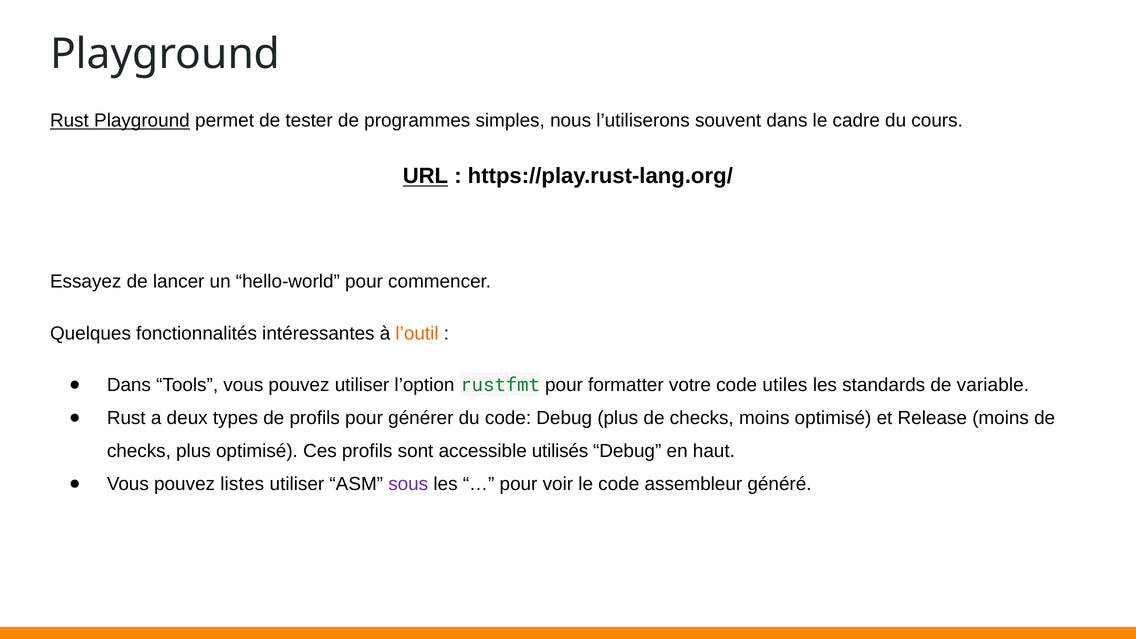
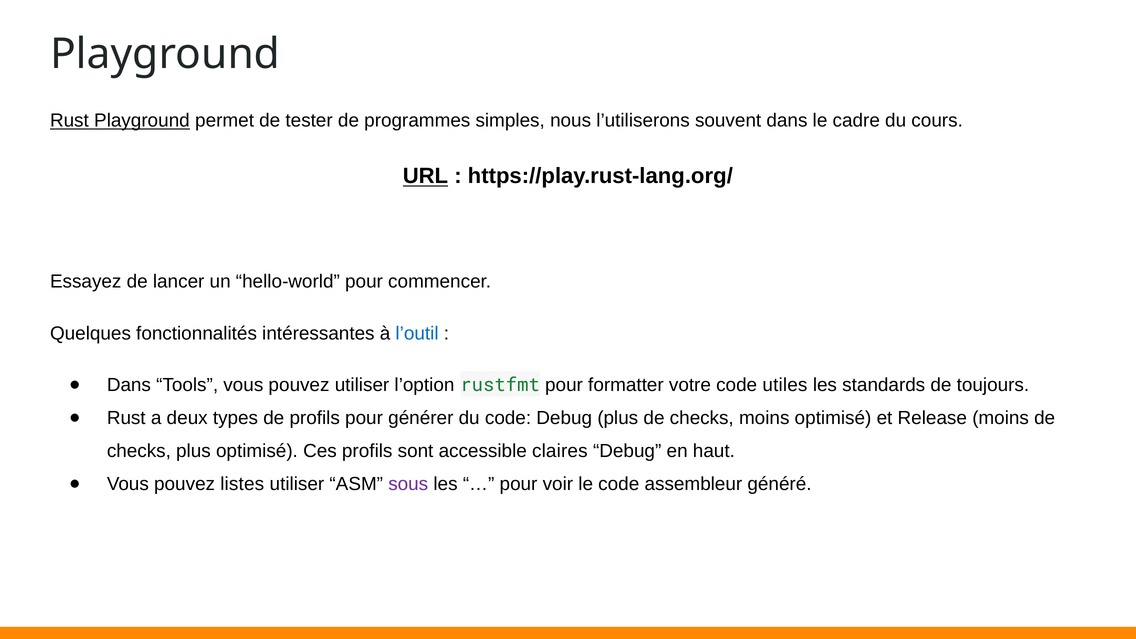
l’outil colour: orange -> blue (417, 333)
variable: variable -> toujours (993, 385)
utilisés: utilisés -> claires (560, 451)
